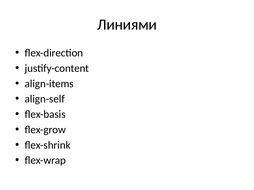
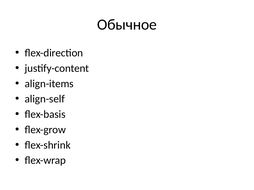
Линиями: Линиями -> Обычное (127, 25)
